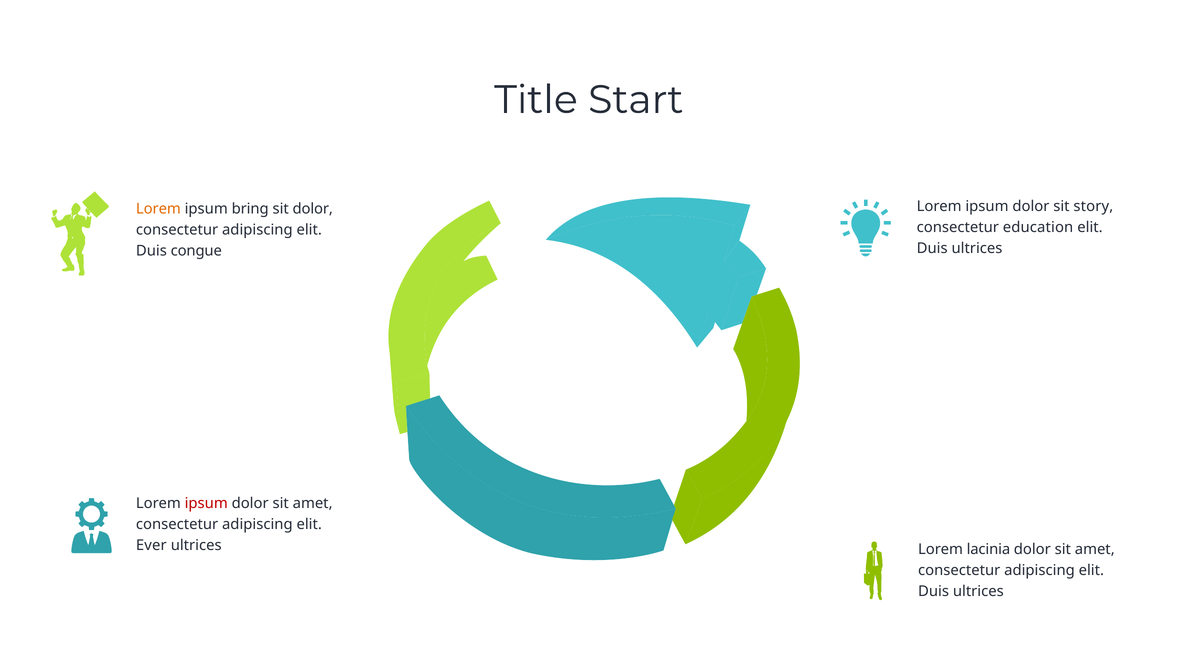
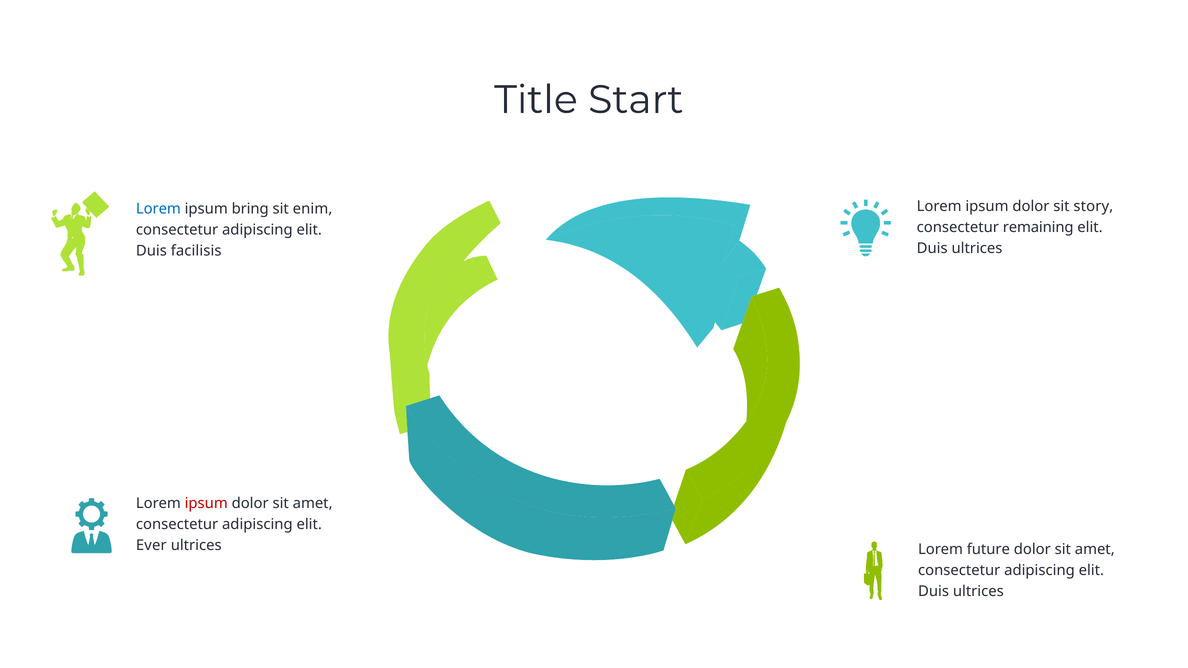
Lorem colour: orange -> blue (158, 209)
sit dolor: dolor -> enim (313, 209)
education: education -> remaining (1038, 227)
congue: congue -> facilisis (196, 251)
lacinia: lacinia -> future (988, 549)
